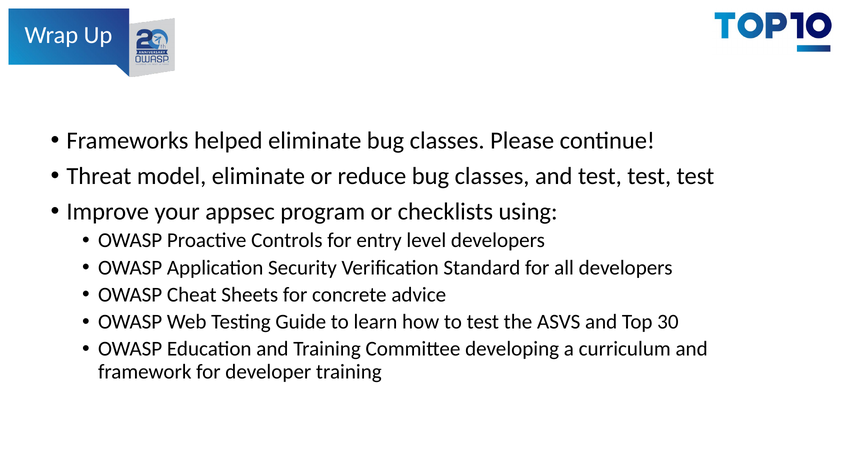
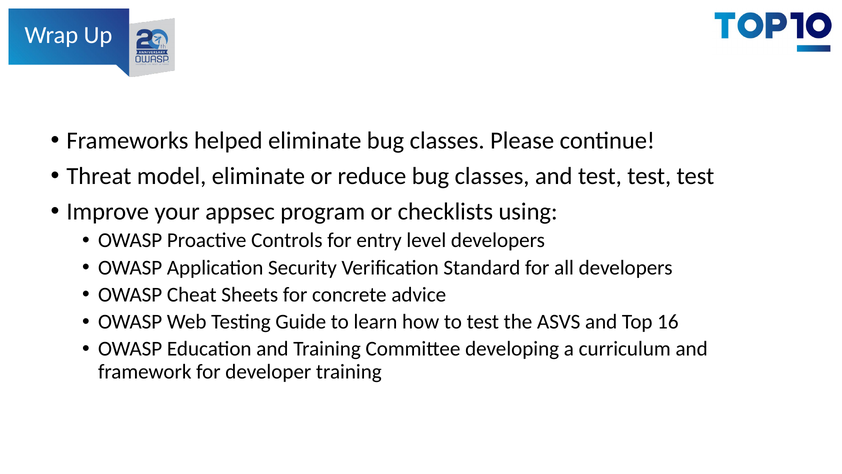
30: 30 -> 16 (668, 322)
